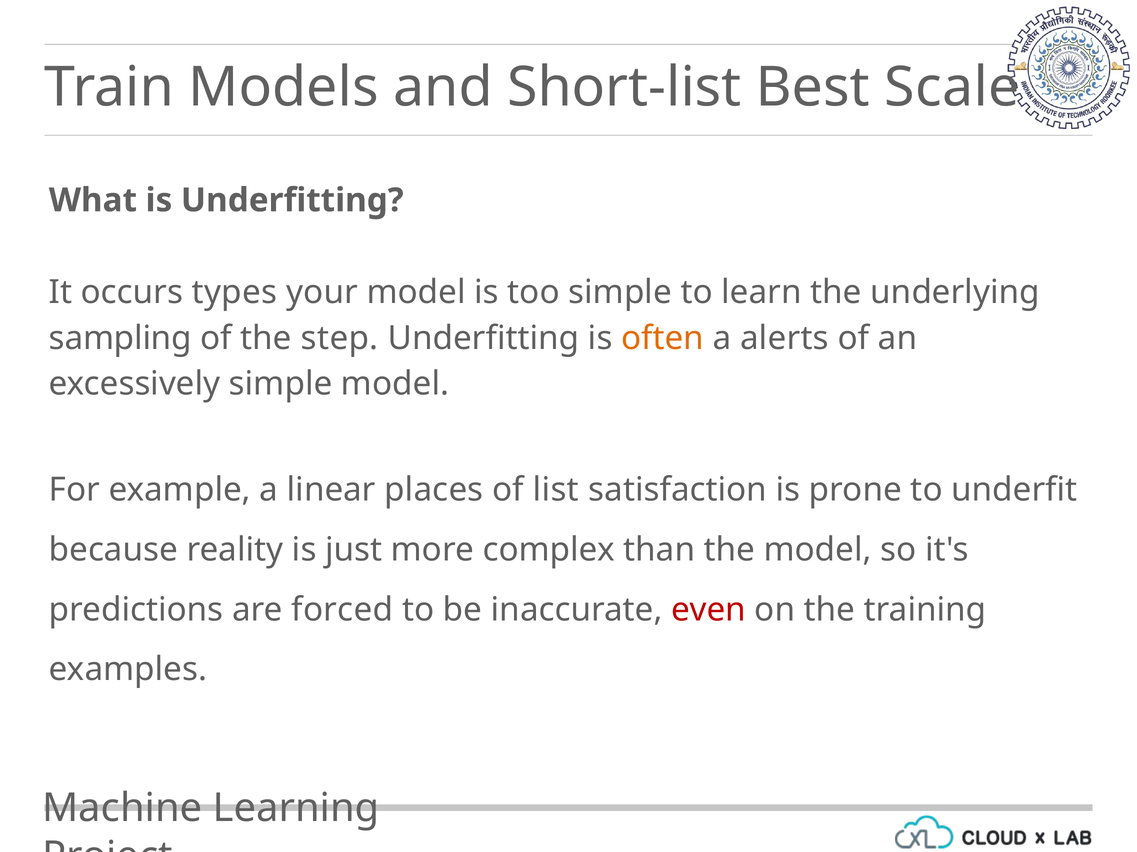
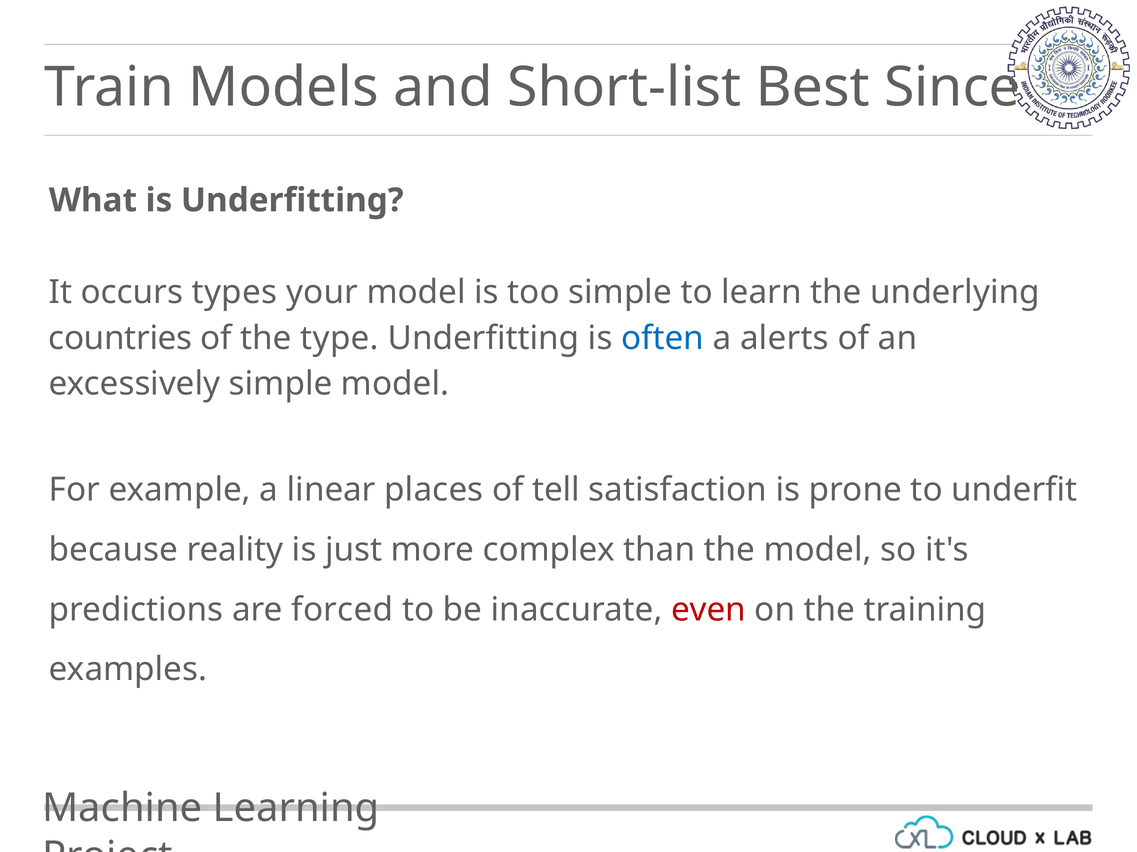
Scale: Scale -> Since (952, 87)
sampling: sampling -> countries (120, 338)
step: step -> type (340, 338)
often colour: orange -> blue (663, 338)
list: list -> tell (556, 490)
